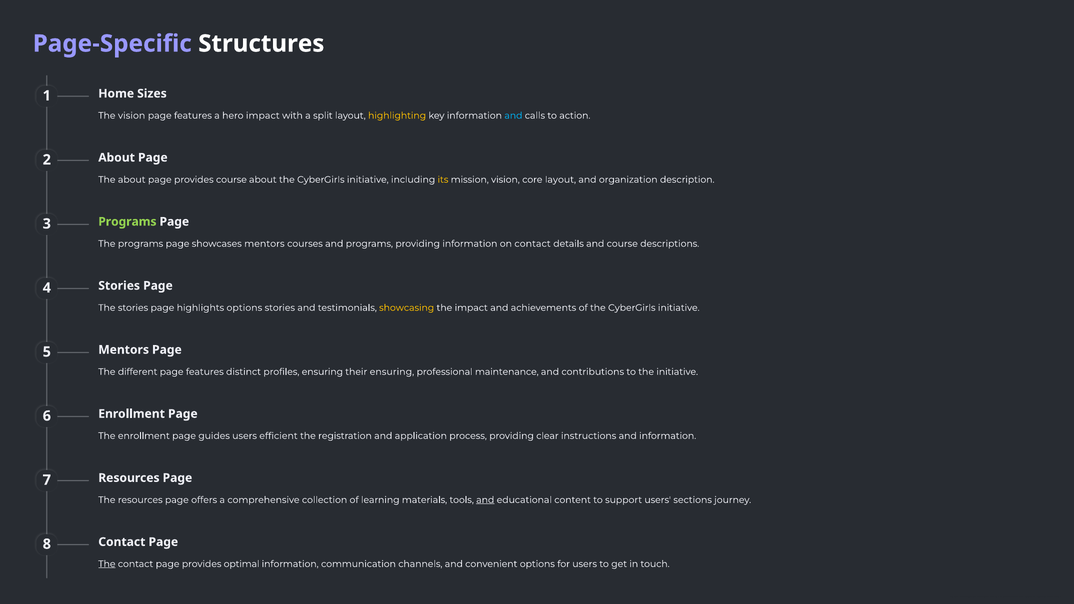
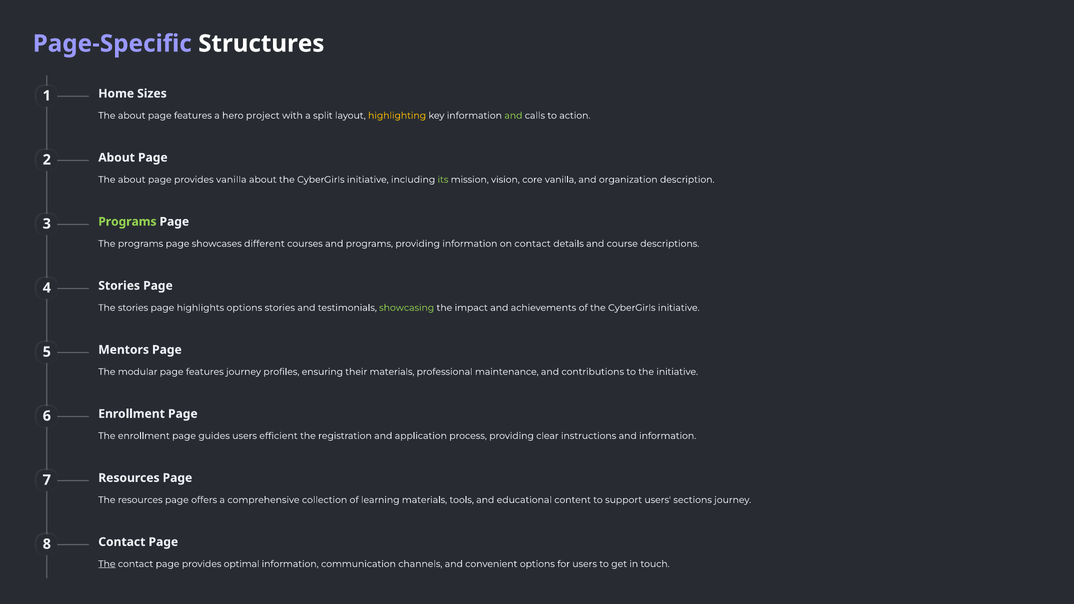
vision: vision -> about (132, 116)
hero impact: impact -> project (263, 116)
and colour: light blue -> light green (513, 116)
provides course: course -> vanilla (231, 180)
its colour: yellow -> light green (443, 180)
core layout: layout -> vanilla (560, 180)
showcases mentors: mentors -> different (264, 244)
showcasing colour: yellow -> light green (407, 308)
different: different -> modular (138, 372)
features distinct: distinct -> journey (244, 372)
their ensuring: ensuring -> materials (392, 372)
and underline: present -> none (485, 500)
